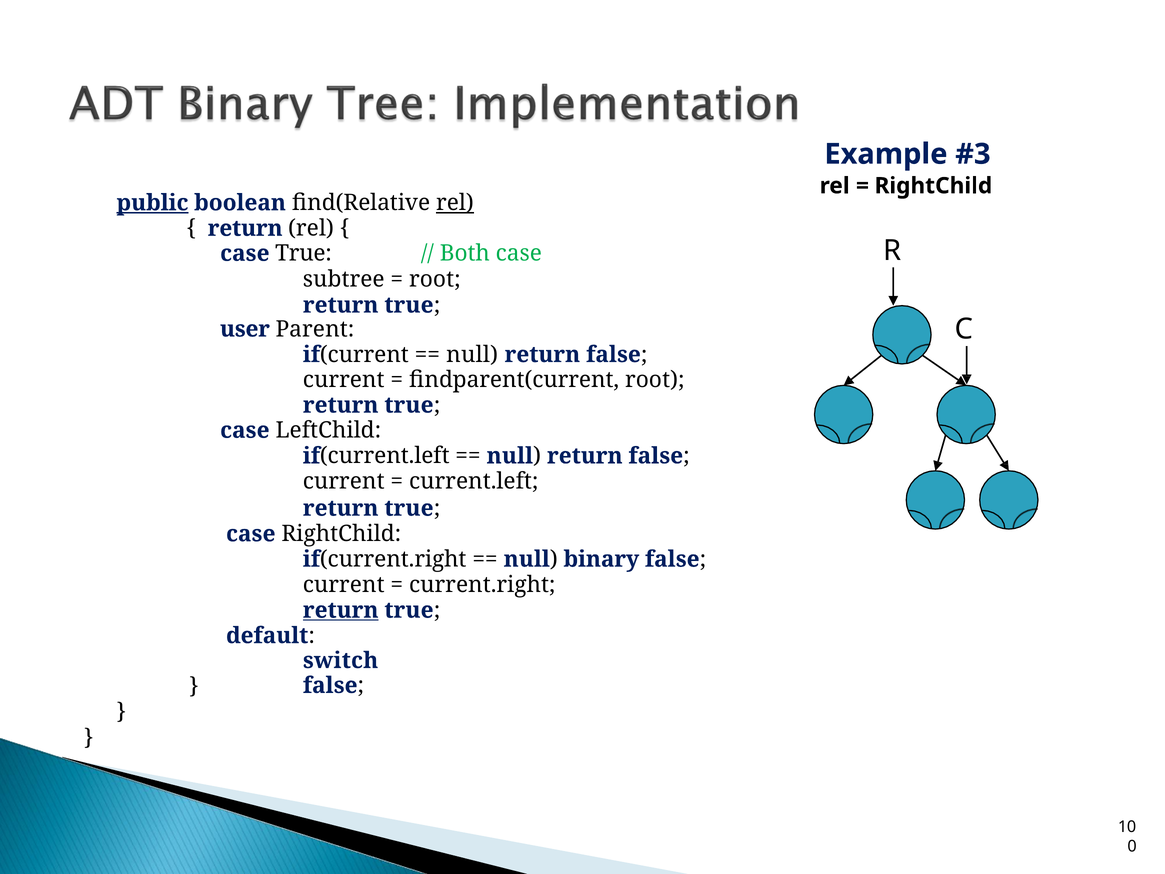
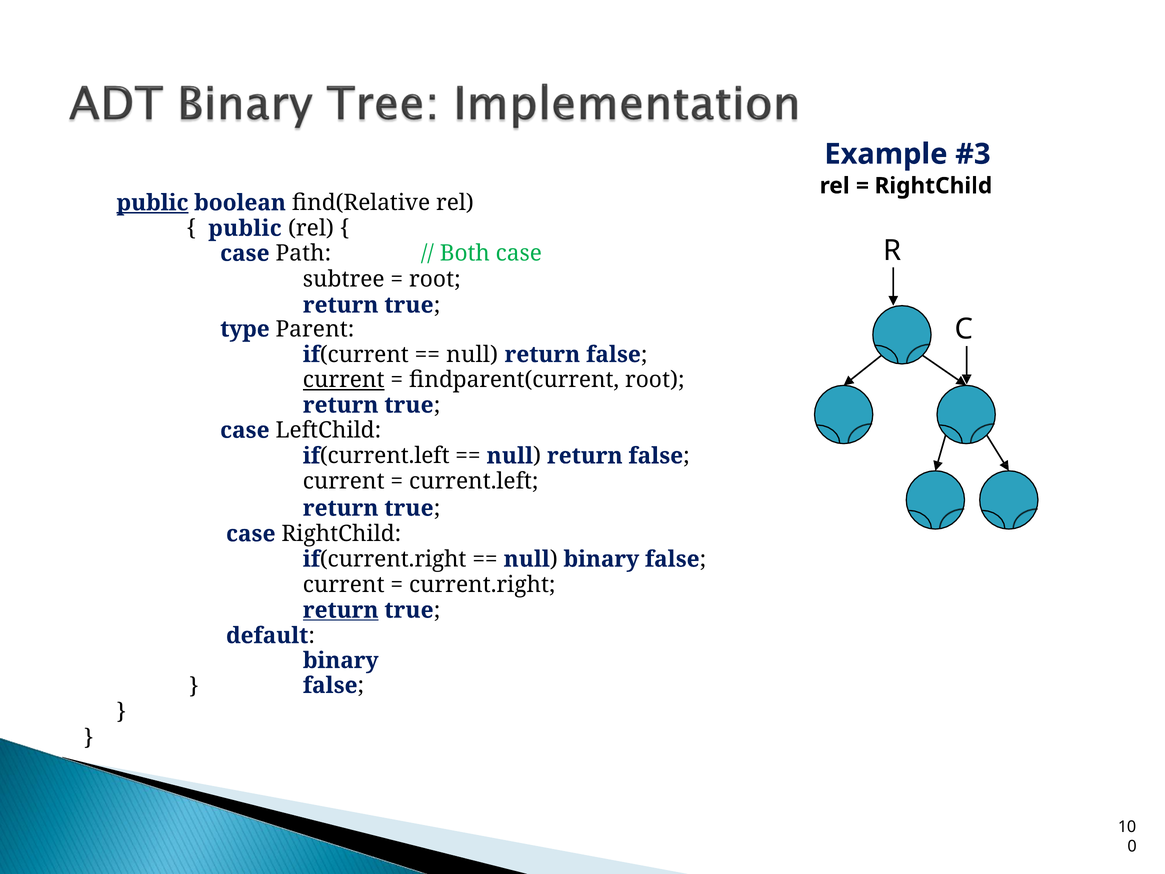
rel underline: present -> none (455, 203)
return: return -> public (245, 228)
case True: True -> Path (303, 253)
user: user -> type (245, 329)
current underline: none -> present (344, 380)
switch: switch -> binary (341, 660)
